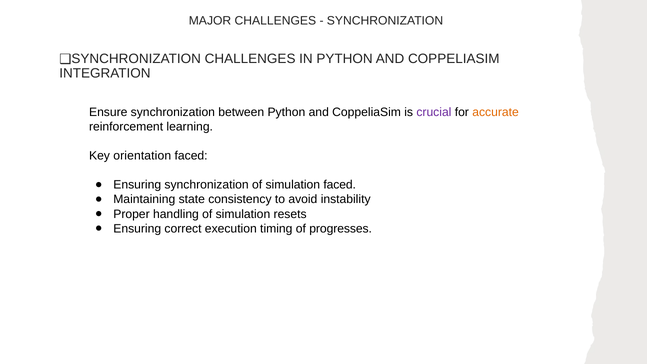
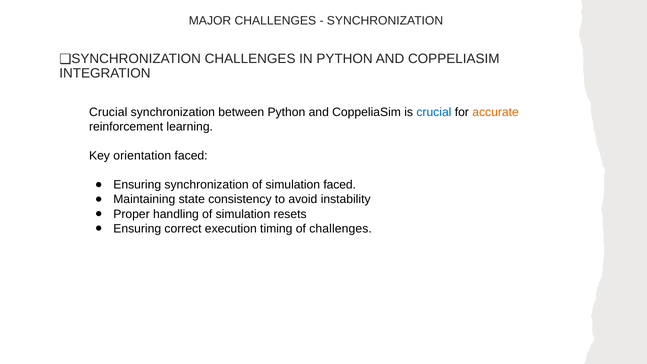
Ensure: Ensure -> Crucial (108, 112)
crucial colour: purple -> blue (434, 112)
of progresses: progresses -> challenges (341, 229)
